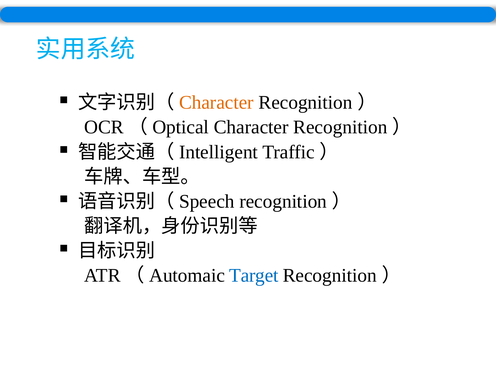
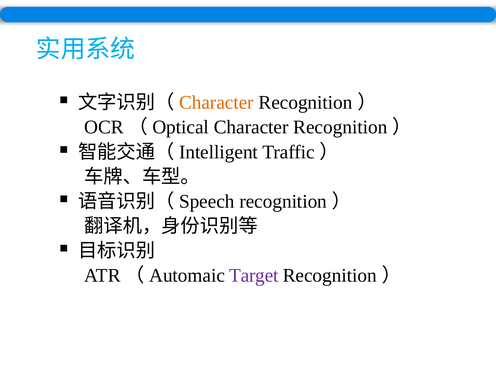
Target colour: blue -> purple (254, 276)
